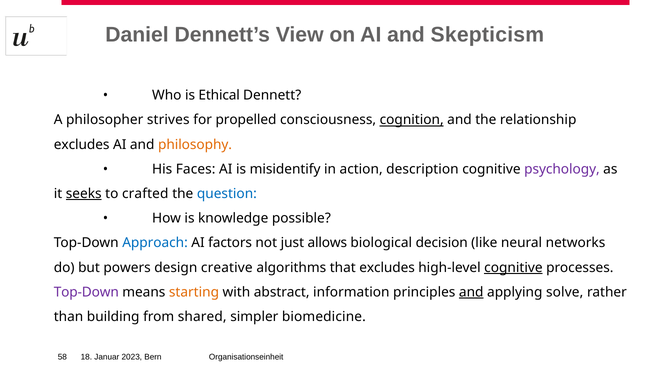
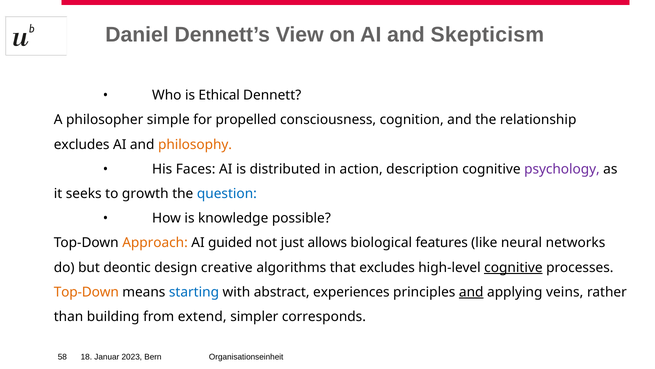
strives: strives -> simple (168, 120)
cognition underline: present -> none (412, 120)
misidentify: misidentify -> distributed (285, 169)
seeks underline: present -> none (84, 193)
crafted: crafted -> growth (145, 193)
Approach colour: blue -> orange (155, 243)
factors: factors -> guided (230, 243)
decision: decision -> features (442, 243)
powers: powers -> deontic (127, 267)
Top-Down colour: purple -> orange (86, 292)
starting colour: orange -> blue (194, 292)
information: information -> experiences (351, 292)
solve: solve -> veins (565, 292)
shared: shared -> extend (202, 316)
biomedicine: biomedicine -> corresponds (324, 316)
